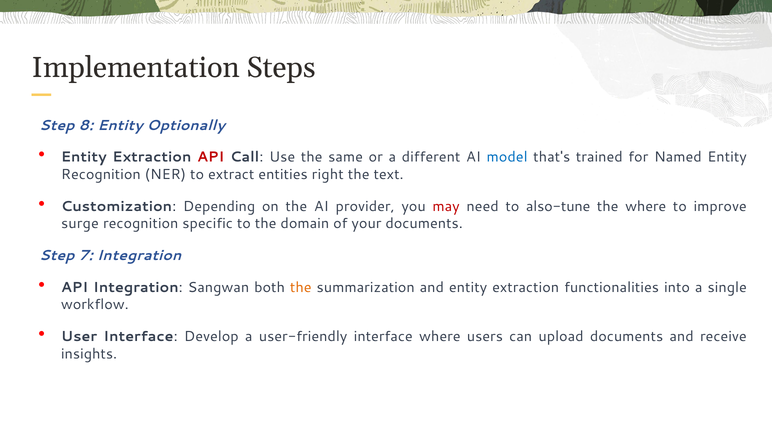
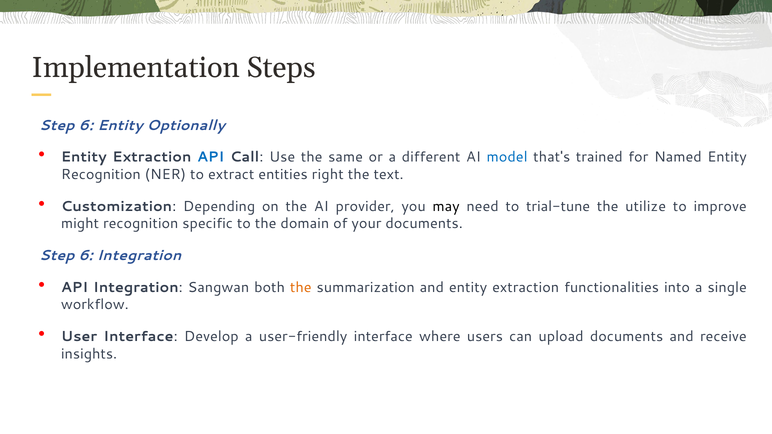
8: 8 -> 6 (86, 125)
API colour: red -> blue (211, 157)
may colour: red -> black (446, 206)
also-tune: also-tune -> trial-tune (558, 206)
the where: where -> utilize (646, 206)
surge: surge -> might (80, 224)
7: 7 -> 6 (86, 256)
